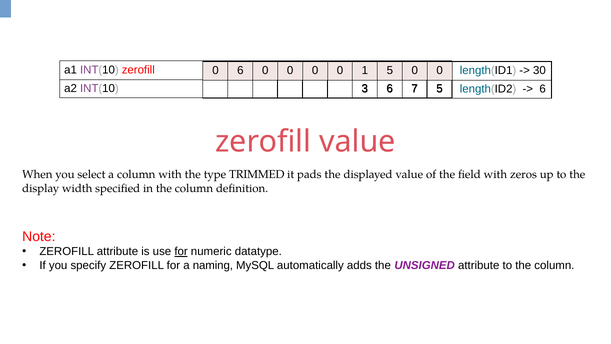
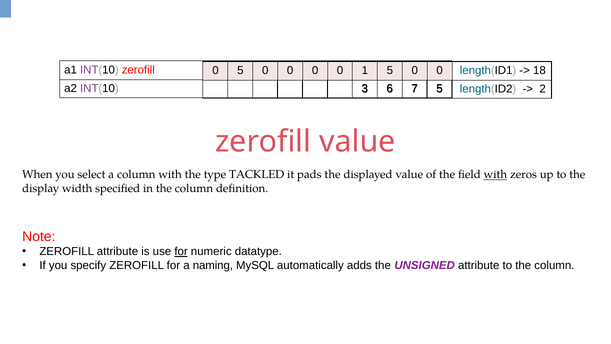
0 6: 6 -> 5 (240, 70)
30: 30 -> 18 (539, 70)
6: 6 -> 2 (543, 89)
TRIMMED: TRIMMED -> TACKLED (257, 175)
with underline: none -> present (495, 175)
